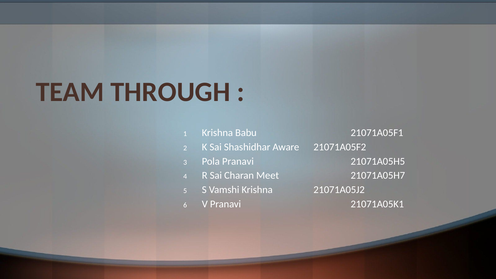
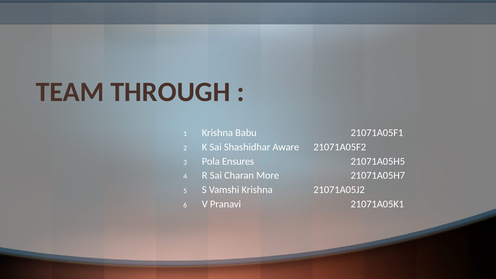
Pola Pranavi: Pranavi -> Ensures (238, 161)
Meet: Meet -> More (268, 176)
